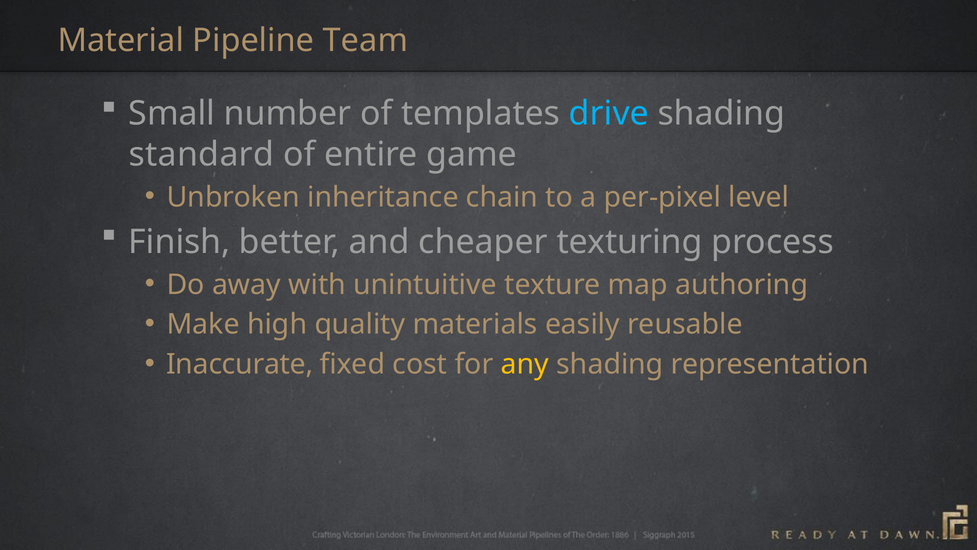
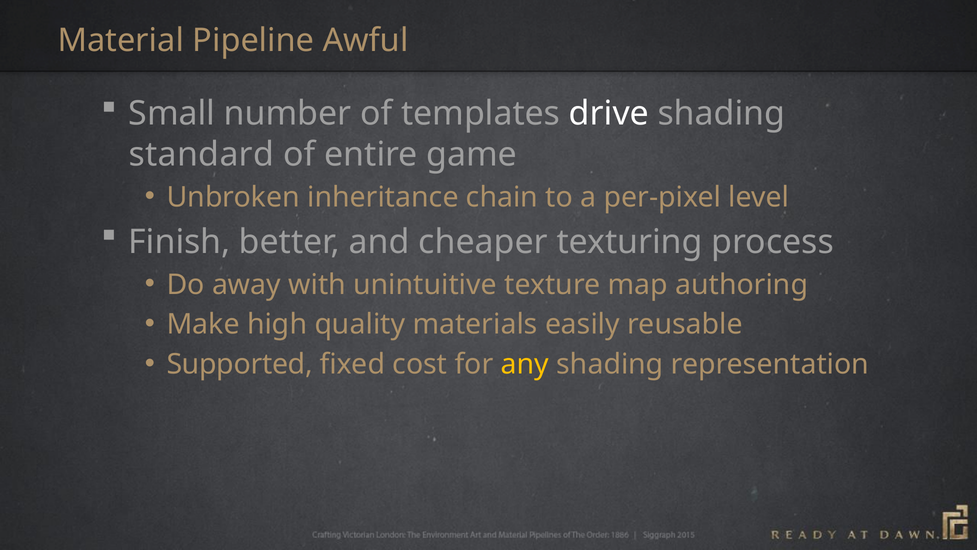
Team: Team -> Awful (366, 40)
drive colour: light blue -> white (609, 114)
Inaccurate: Inaccurate -> Supported (240, 364)
